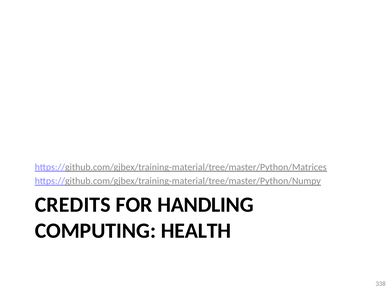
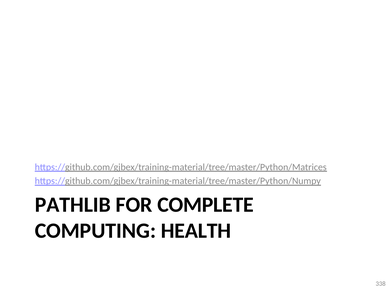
CREDITS: CREDITS -> PATHLIB (73, 205)
HANDLING: HANDLING -> COMPLETE (205, 205)
